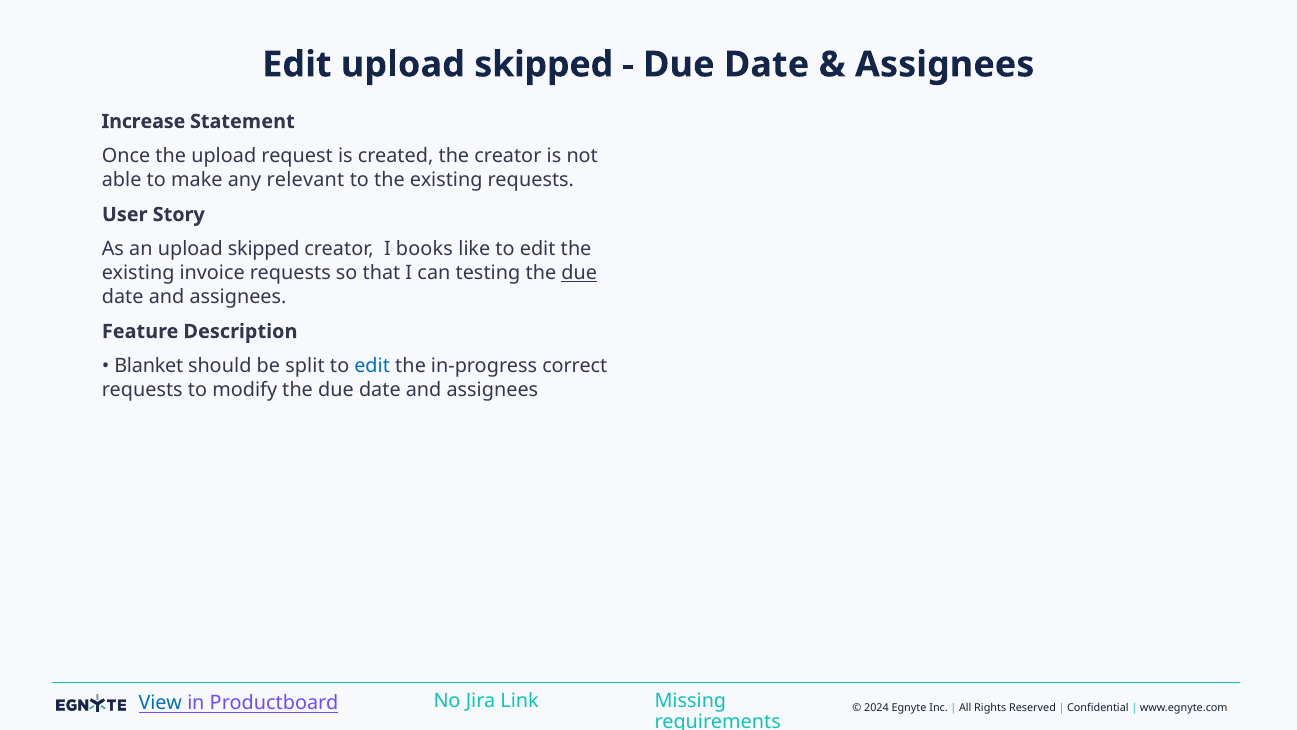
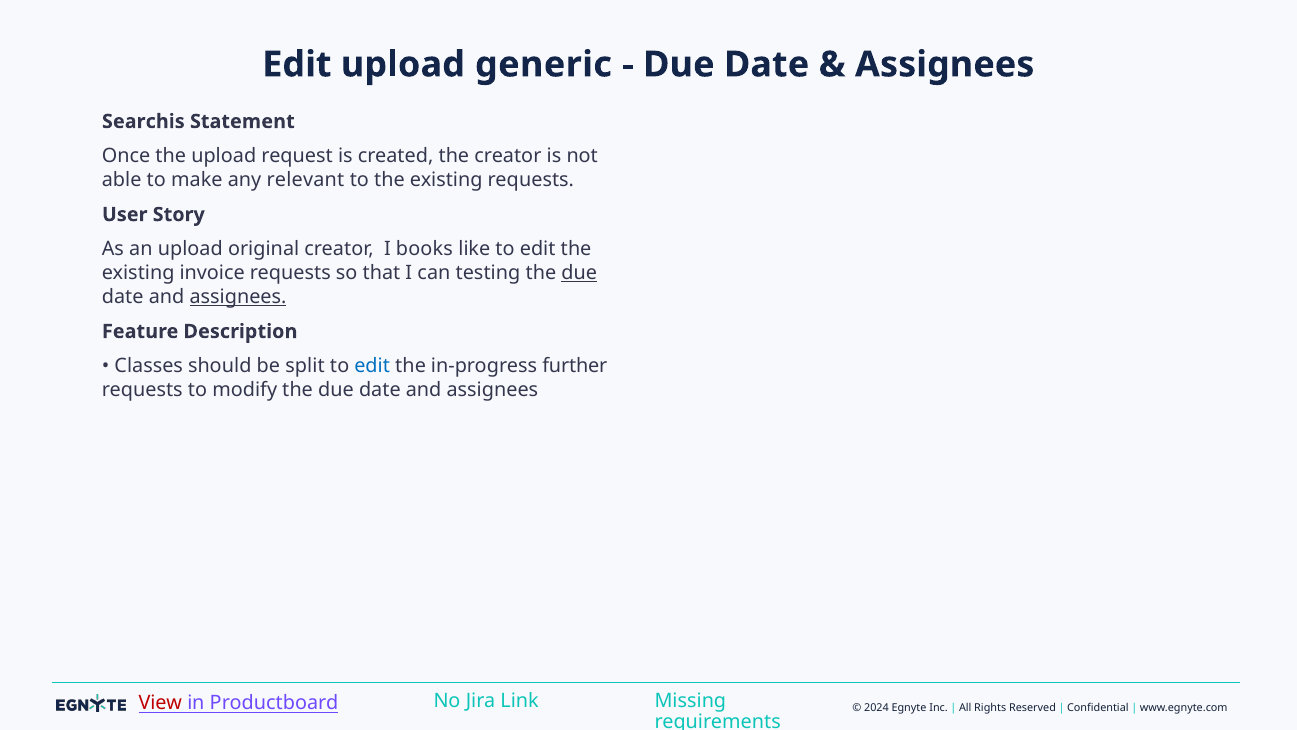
Edit upload skipped: skipped -> generic (543, 64)
Increase: Increase -> Searchis (143, 121)
an upload skipped: skipped -> original (264, 249)
assignees underline: none -> present (238, 297)
Blanket: Blanket -> Classes (149, 366)
correct: correct -> further (575, 366)
View colour: blue -> red (160, 703)
